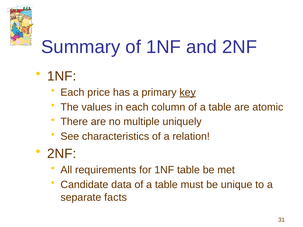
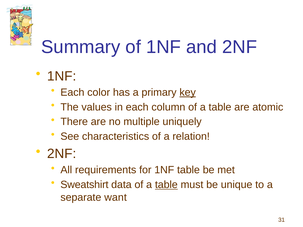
price: price -> color (99, 92)
Candidate: Candidate -> Sweatshirt (84, 185)
table underline: none -> present (166, 185)
facts: facts -> want (116, 198)
